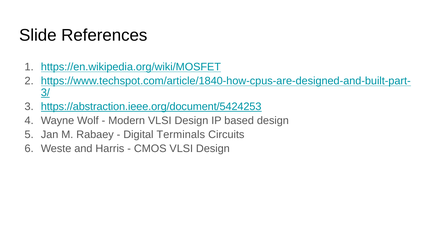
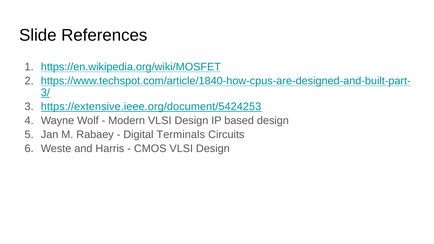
https://abstraction.ieee.org/document/5424253: https://abstraction.ieee.org/document/5424253 -> https://extensive.ieee.org/document/5424253 (151, 107)
